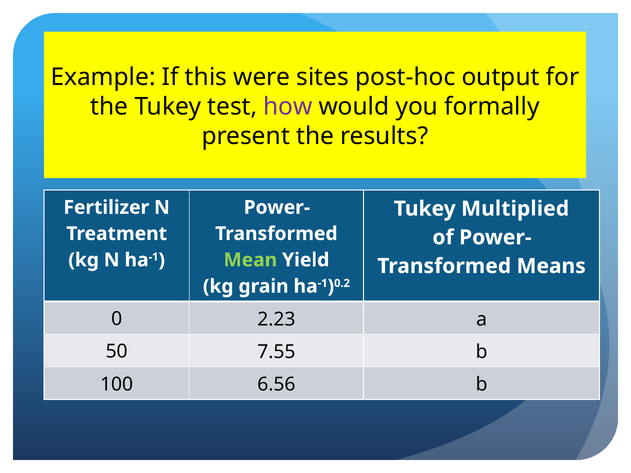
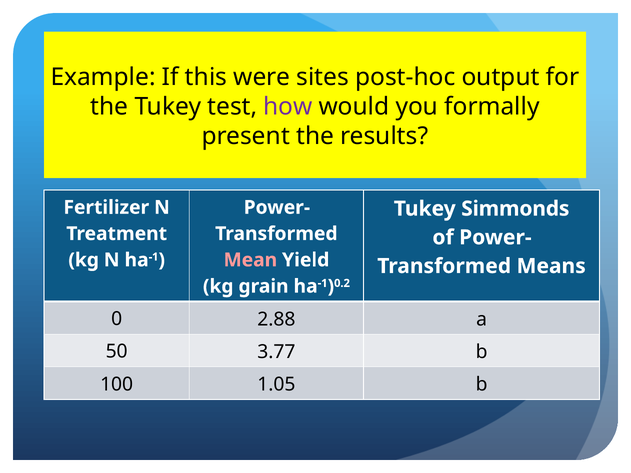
Multiplied: Multiplied -> Simmonds (515, 209)
Mean colour: light green -> pink (250, 260)
2.23: 2.23 -> 2.88 (276, 320)
7.55: 7.55 -> 3.77 (276, 352)
6.56: 6.56 -> 1.05 (276, 385)
